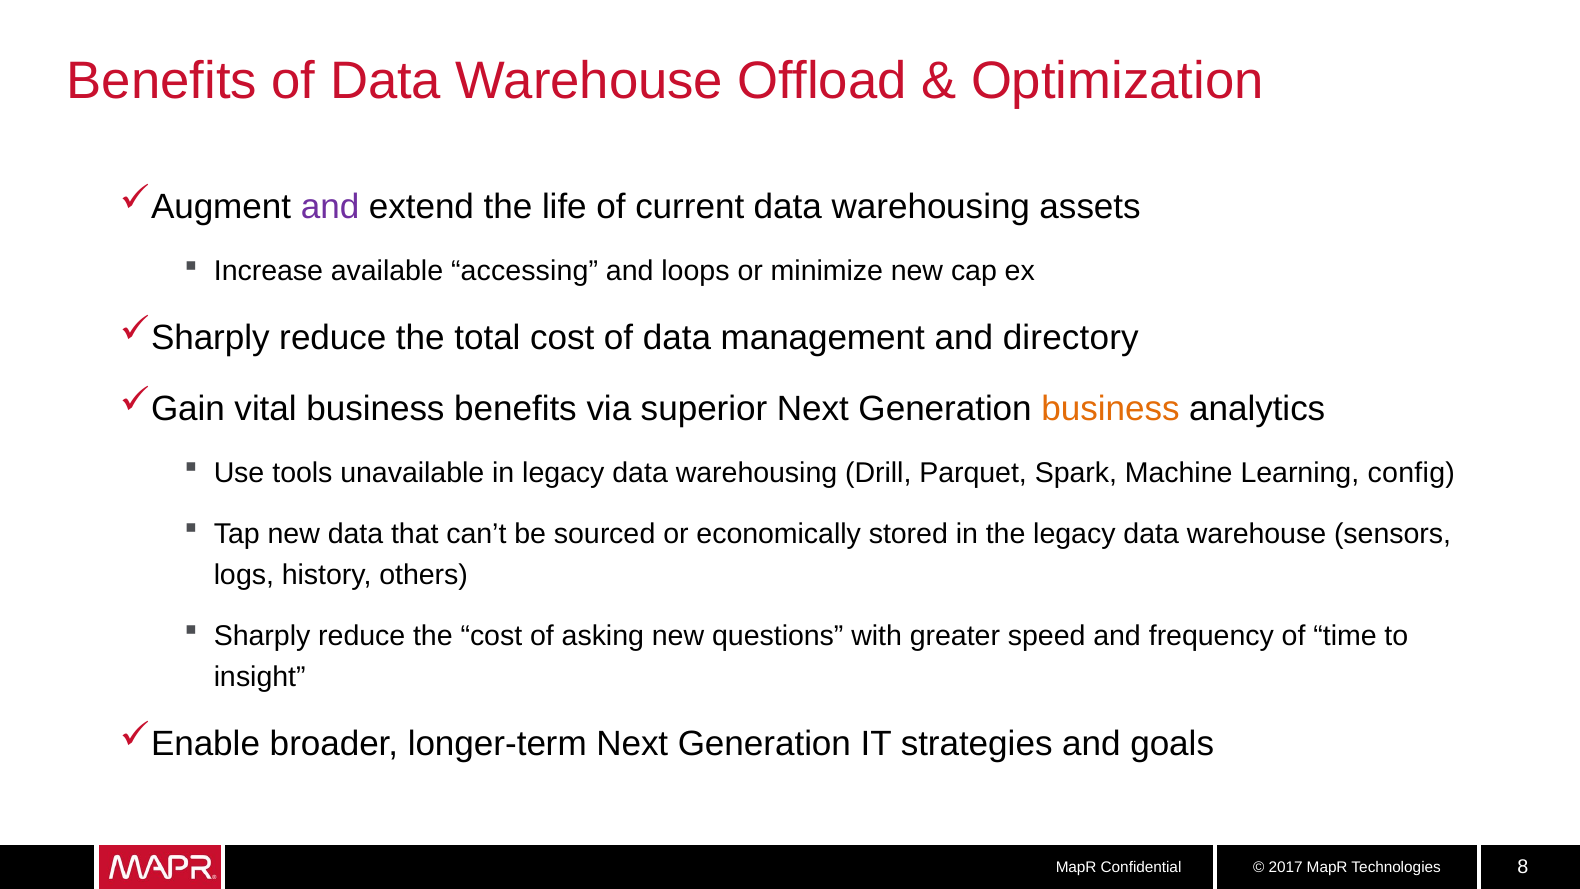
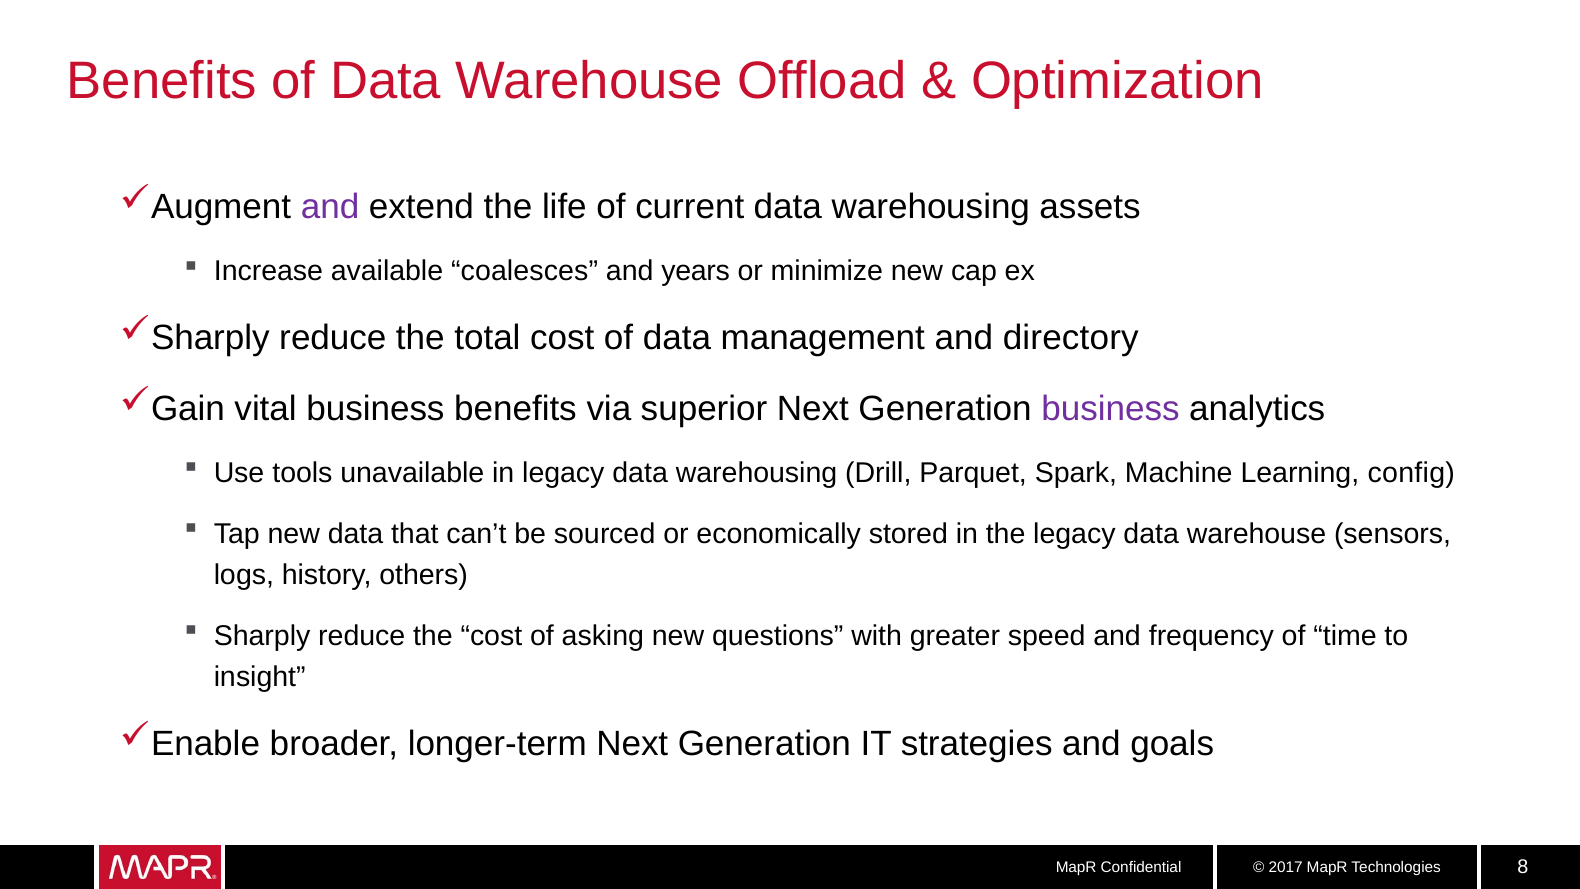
accessing: accessing -> coalesces (525, 271)
loops: loops -> years (696, 271)
business colour: orange -> purple (1110, 408)
